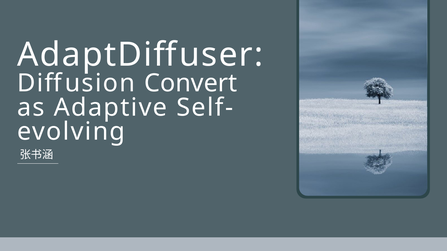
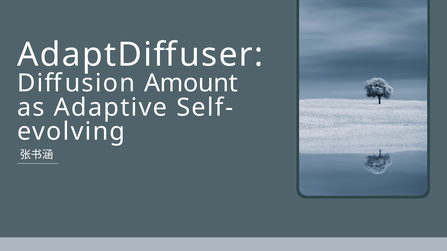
Convert: Convert -> Amount (191, 83)
